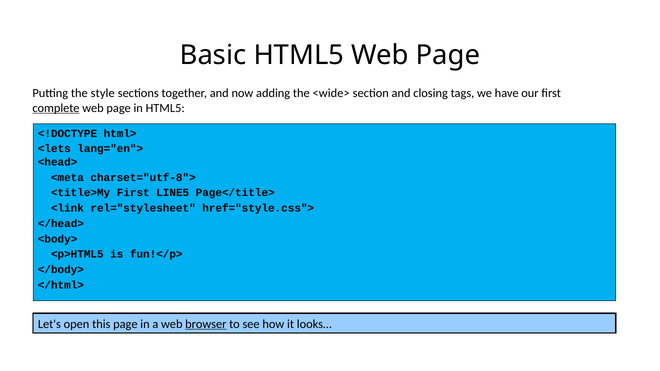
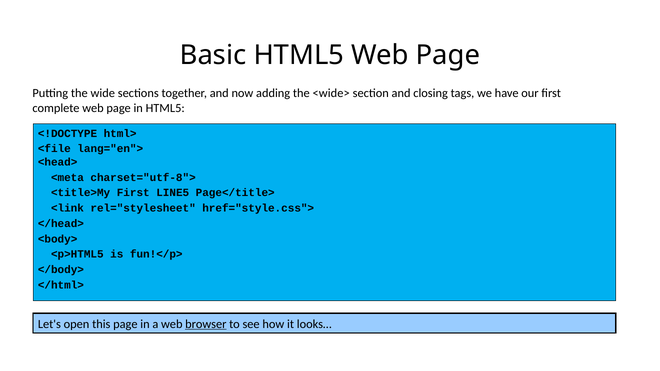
style: style -> wide (103, 93)
complete underline: present -> none (56, 108)
<lets: <lets -> <file (54, 149)
